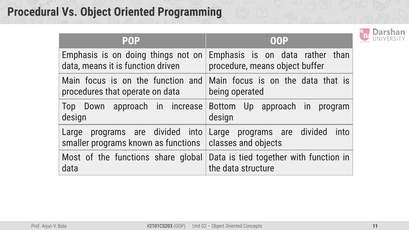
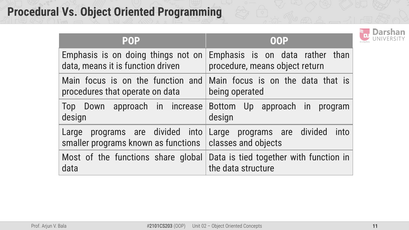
buffer: buffer -> return (313, 66)
